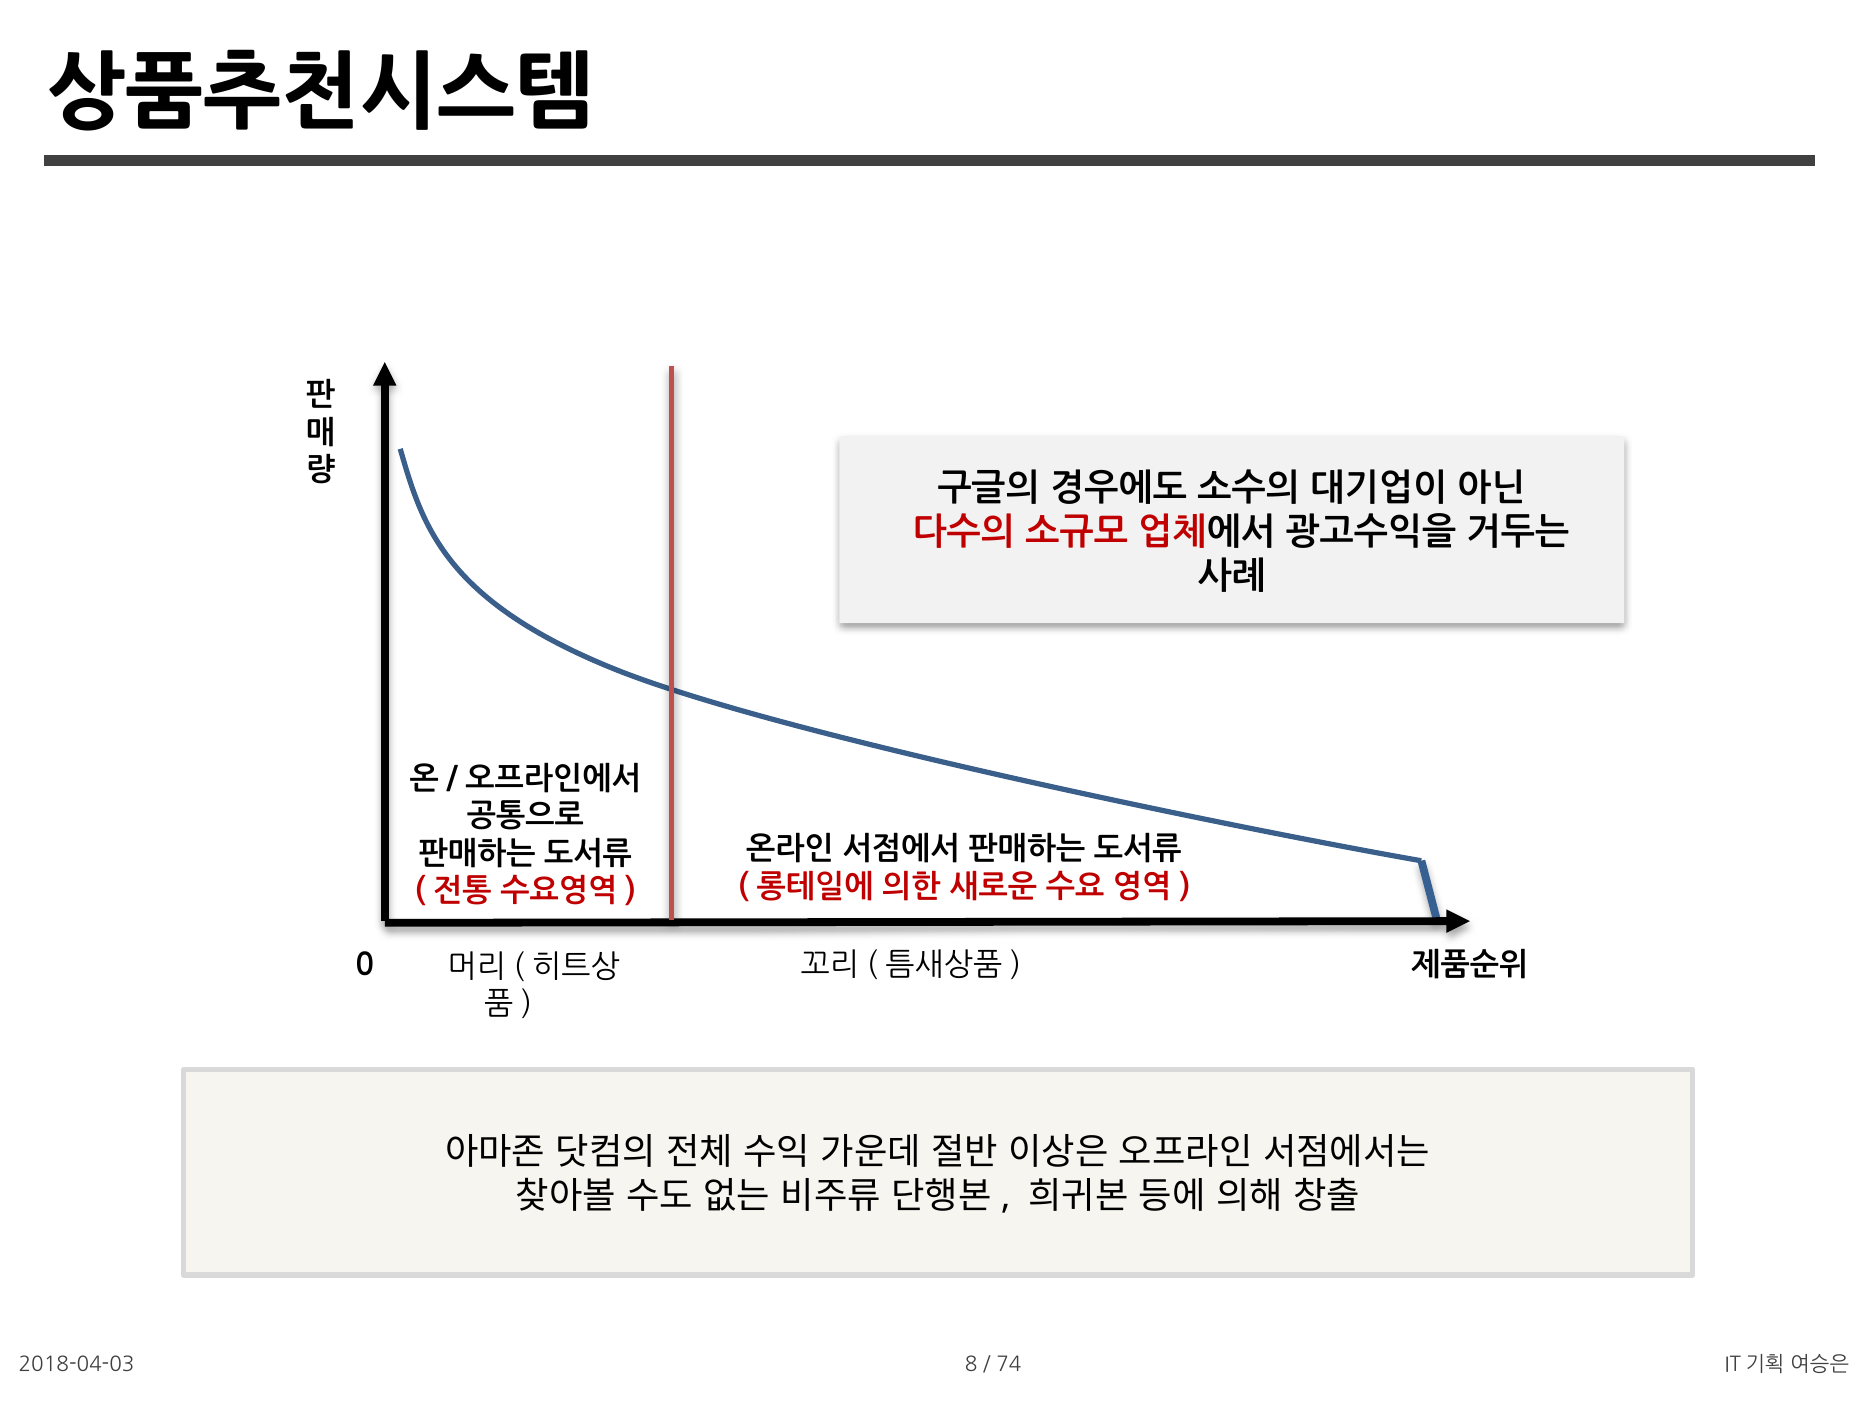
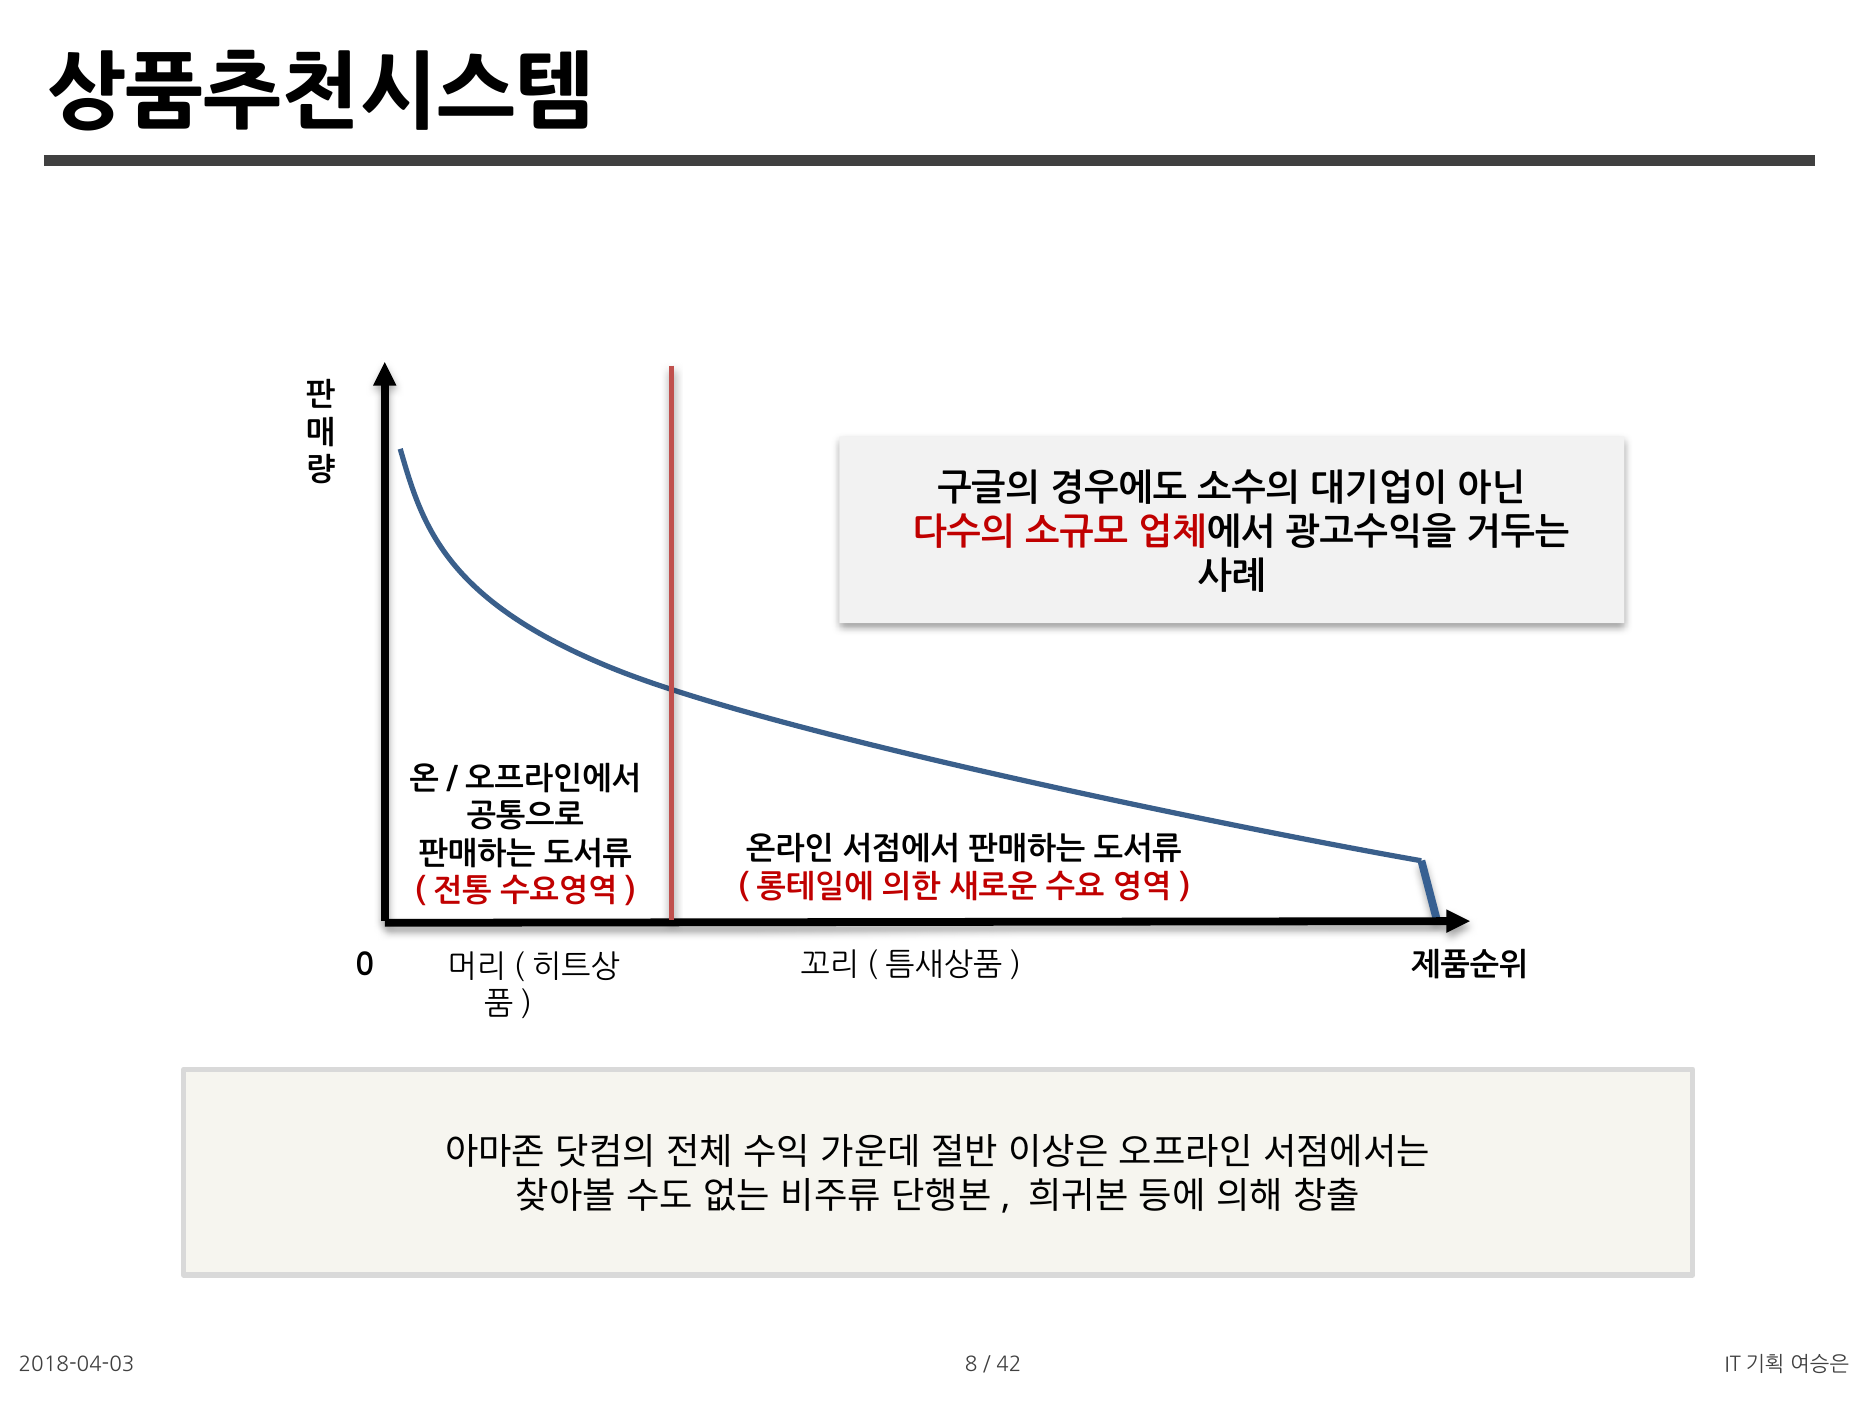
74: 74 -> 42 (1009, 1365)
